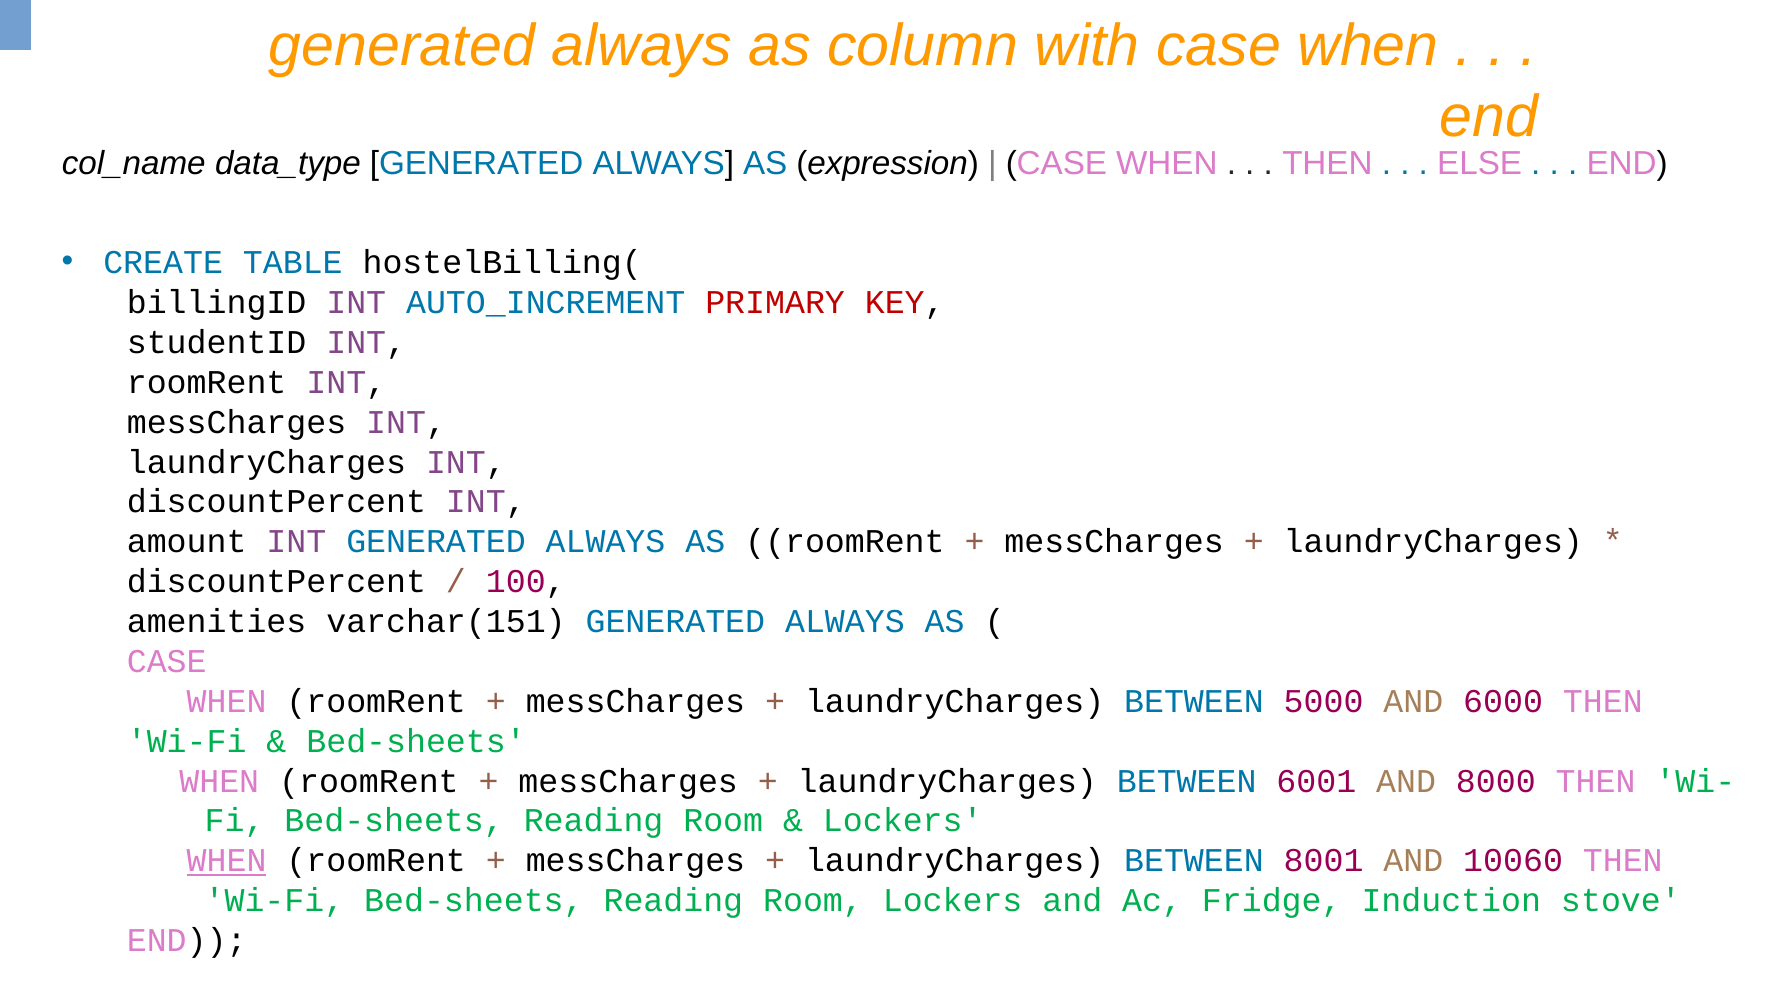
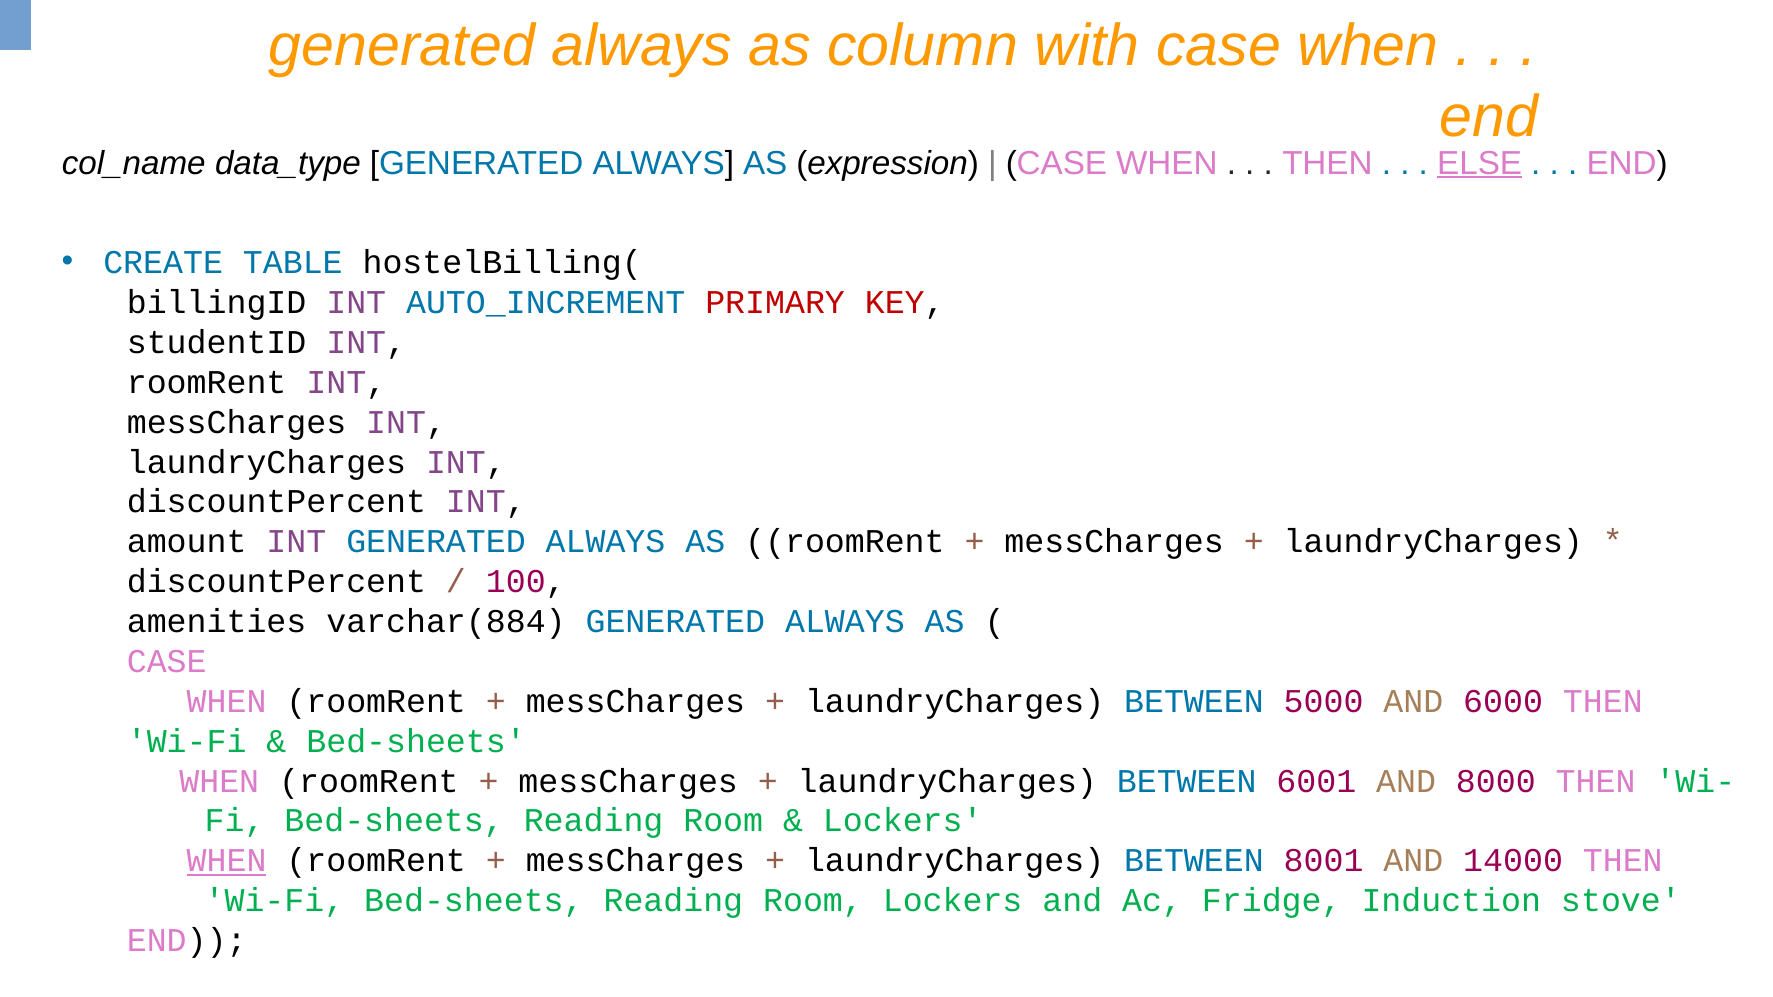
ELSE underline: none -> present (1480, 163)
varchar(151: varchar(151 -> varchar(884 (446, 622)
10060: 10060 -> 14000 (1513, 861)
